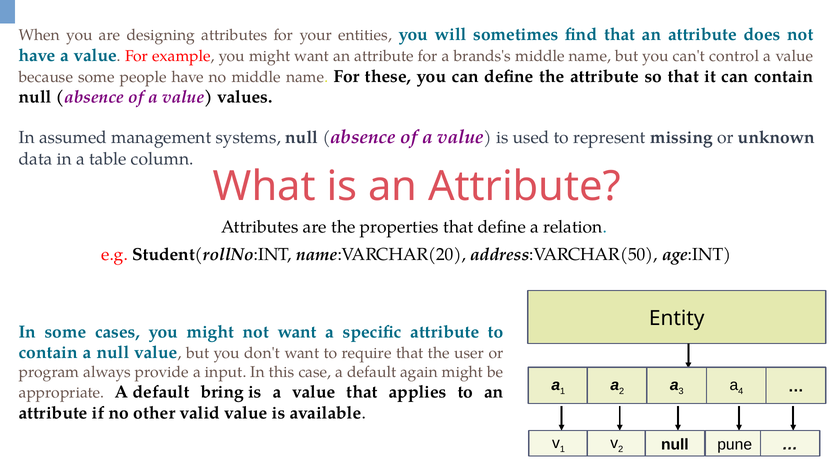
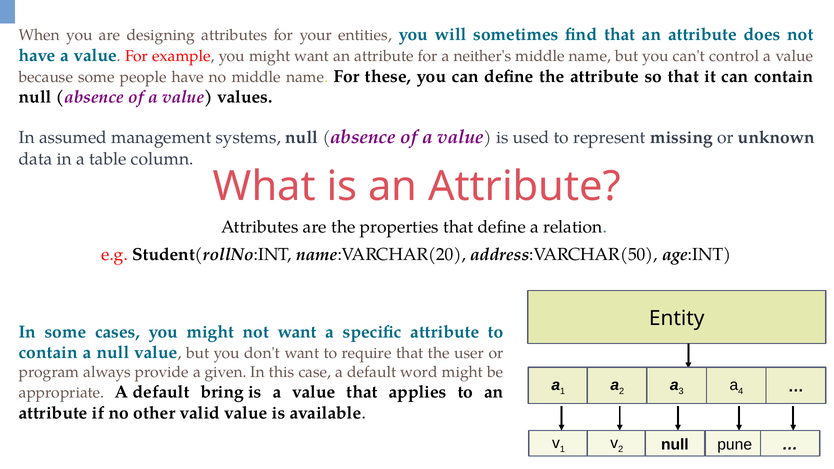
brands's: brands's -> neither's (483, 56)
input: input -> given (226, 372)
again: again -> word (419, 372)
